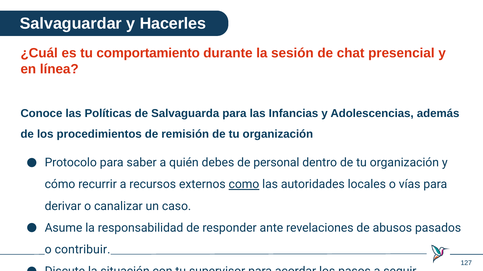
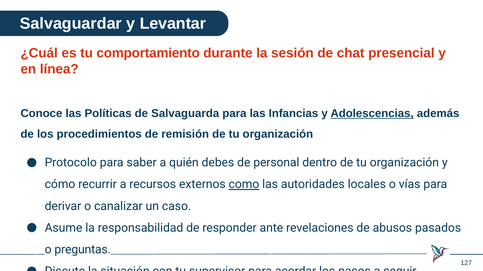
Hacerles: Hacerles -> Levantar (173, 24)
Adolescencias underline: none -> present (372, 114)
contribuir: contribuir -> preguntas (83, 250)
